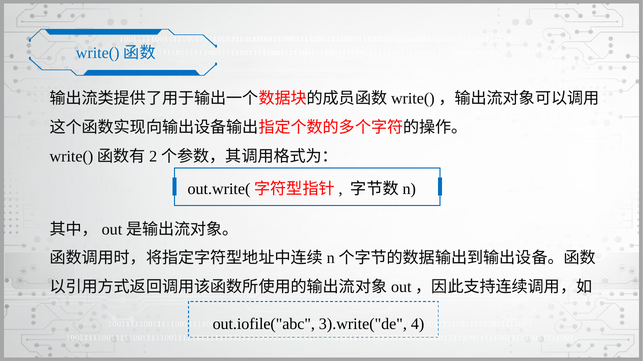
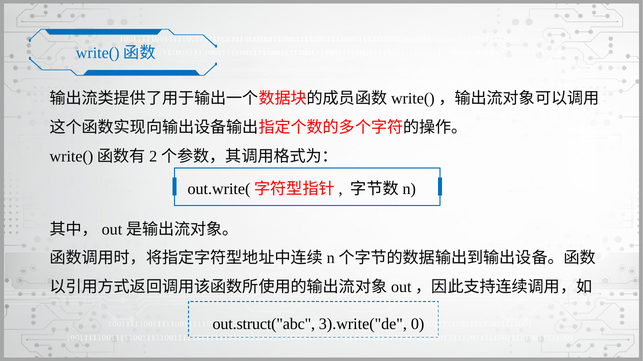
out.iofile("abc: out.iofile("abc -> out.struct("abc (264, 325)
4: 4 -> 0 (418, 325)
